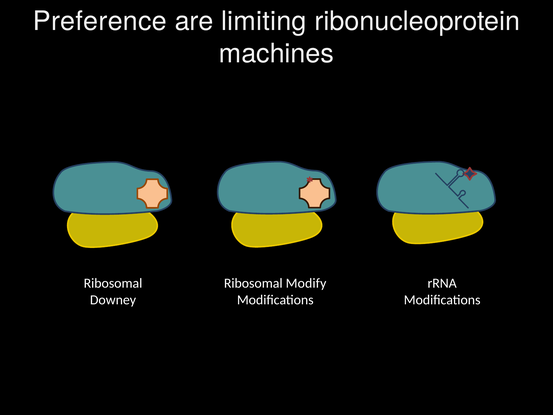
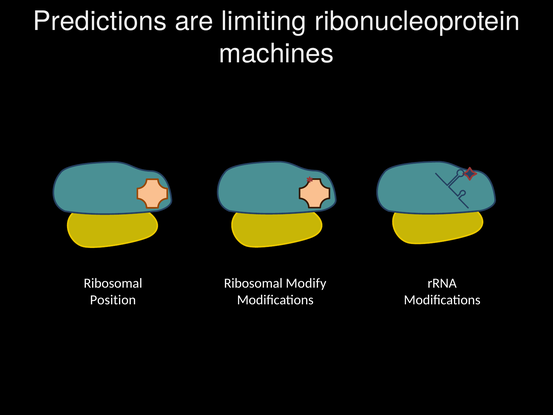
Preference: Preference -> Predictions (100, 21)
Downey: Downey -> Position (113, 300)
